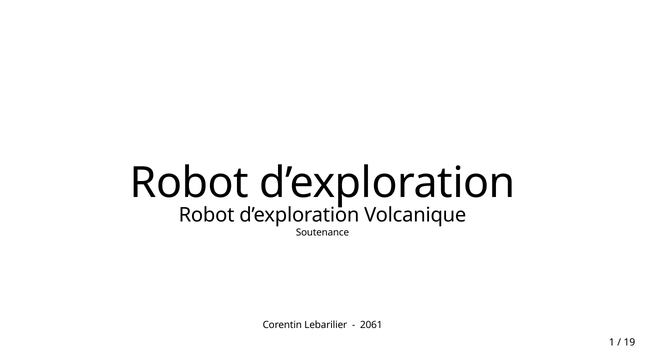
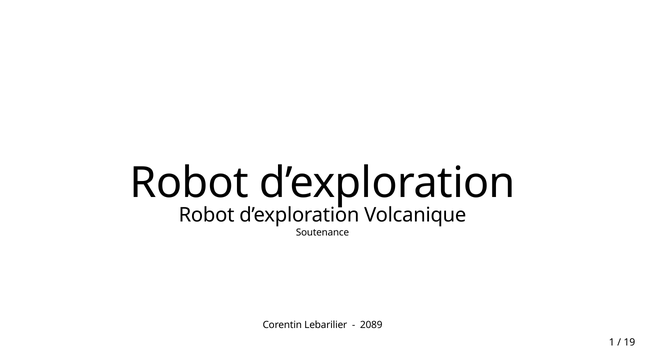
2061: 2061 -> 2089 (371, 325)
